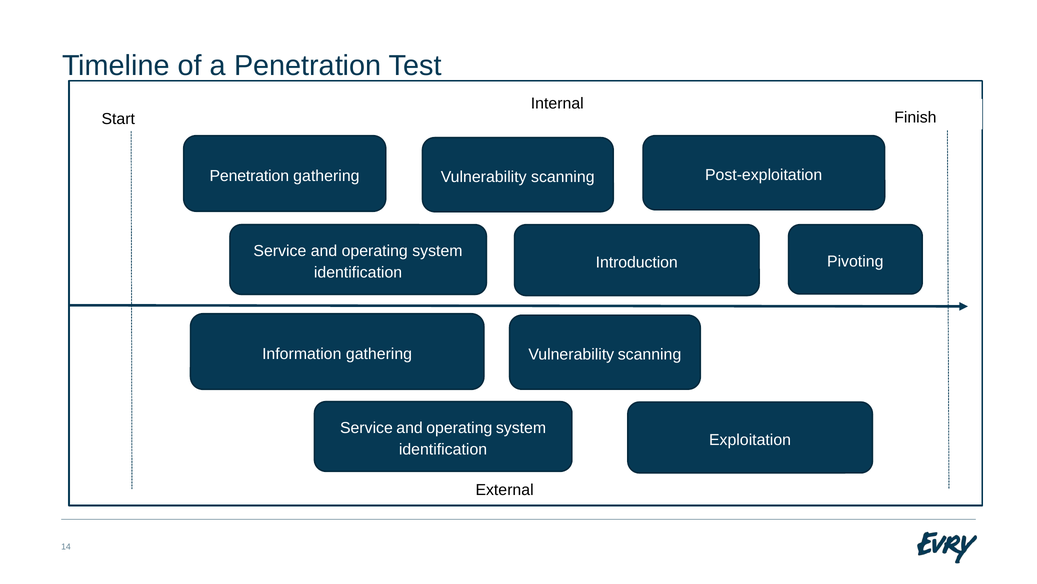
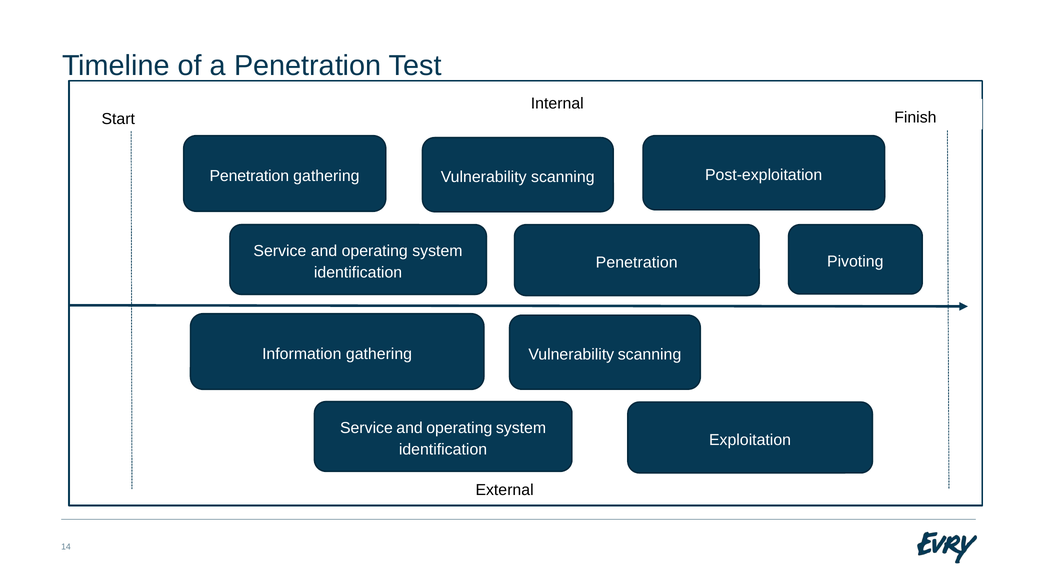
Introduction: Introduction -> Penetration (637, 262)
